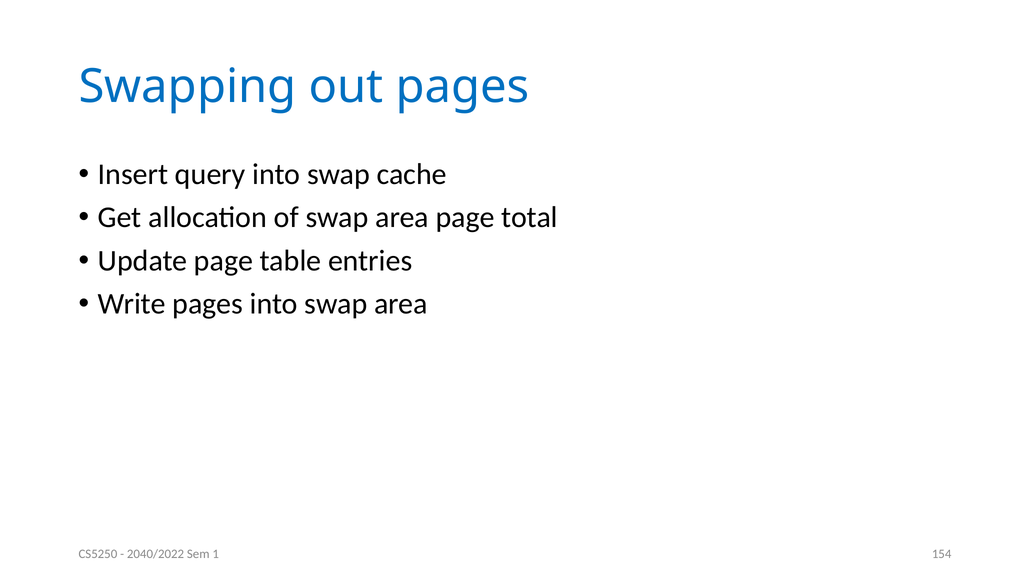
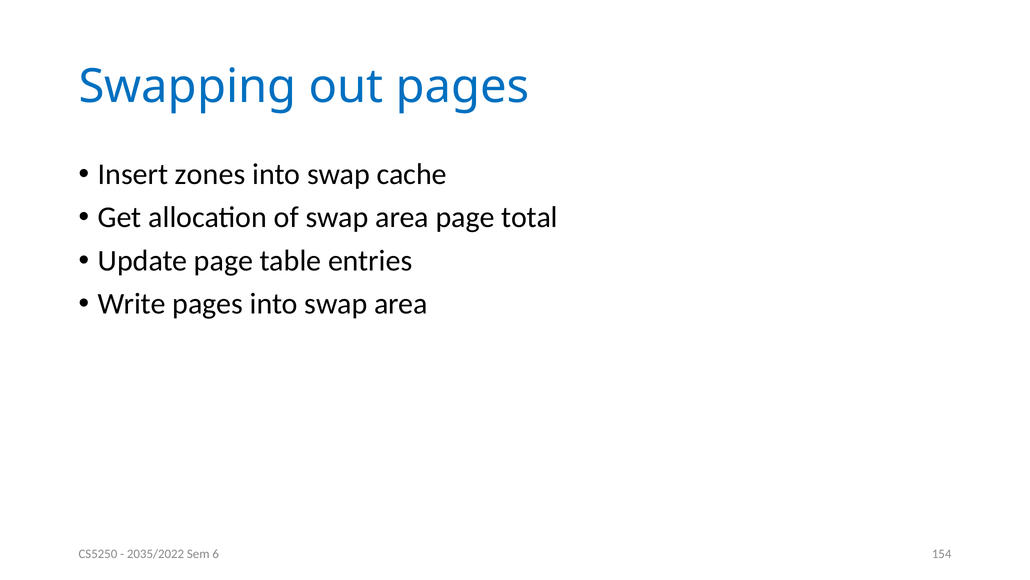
query: query -> zones (210, 174)
2040/2022: 2040/2022 -> 2035/2022 (156, 553)
1: 1 -> 6 (216, 553)
